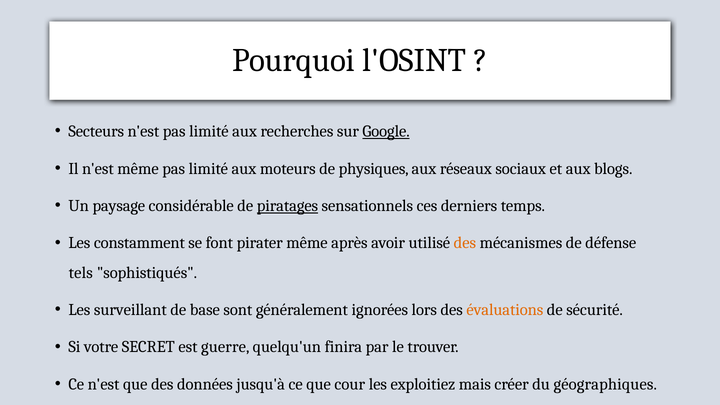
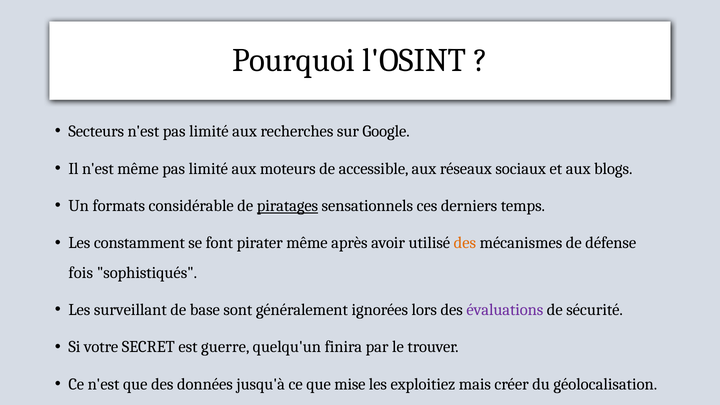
Google underline: present -> none (386, 131)
physiques: physiques -> accessible (374, 169)
paysage: paysage -> formats (119, 206)
tels: tels -> fois (81, 273)
évaluations colour: orange -> purple (505, 310)
cour: cour -> mise (350, 384)
géographiques: géographiques -> géolocalisation (605, 384)
